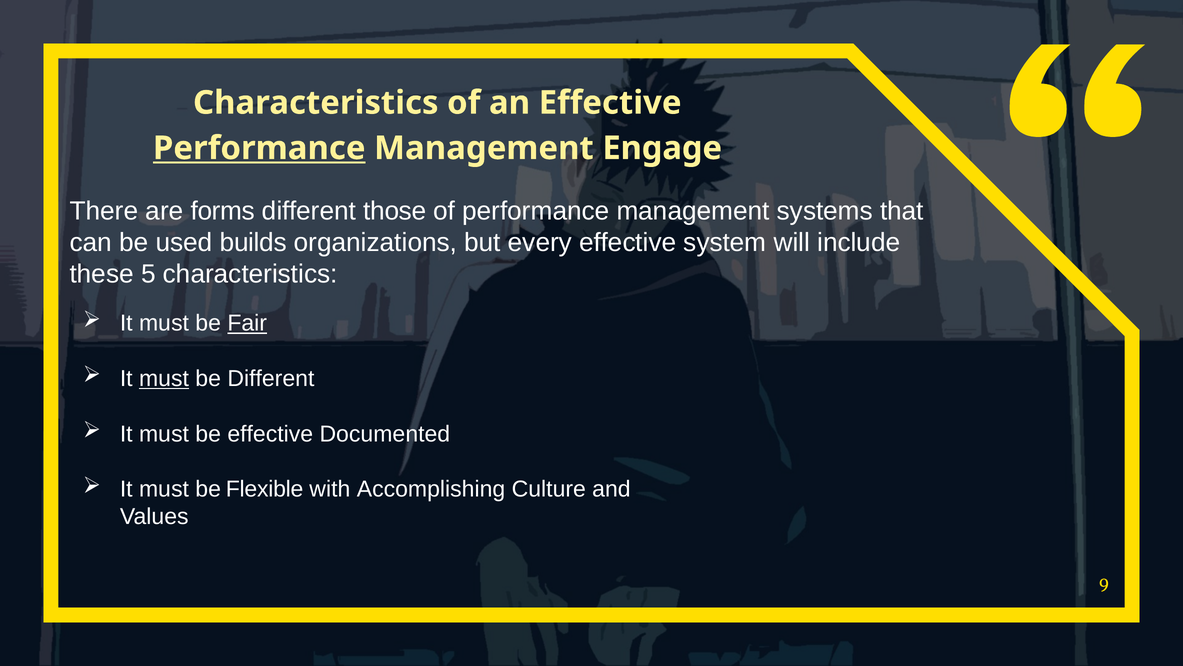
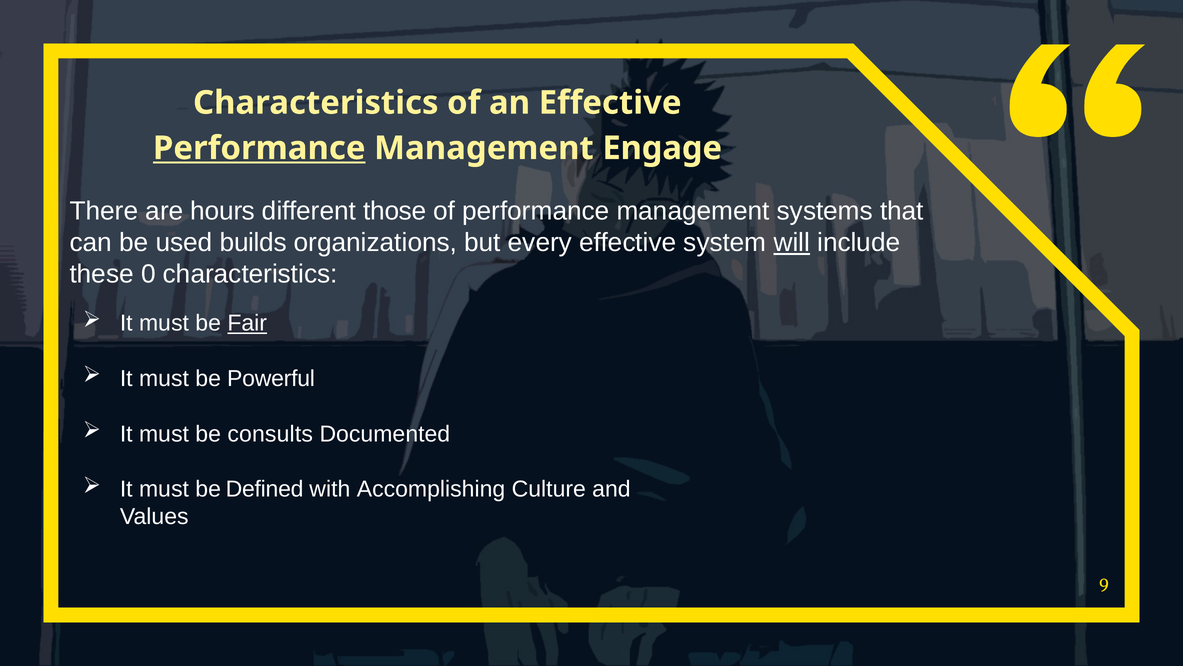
forms: forms -> hours (223, 211)
will underline: none -> present (792, 243)
5: 5 -> 0 (148, 274)
must underline: present -> none (164, 378)
be Different: Different -> Powerful (271, 378)
be effective: effective -> consults (270, 434)
Flexible: Flexible -> Defined (265, 489)
